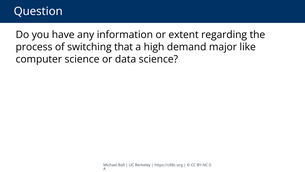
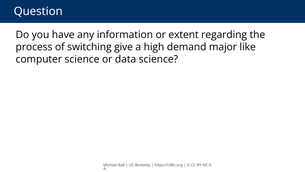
that: that -> give (124, 47)
